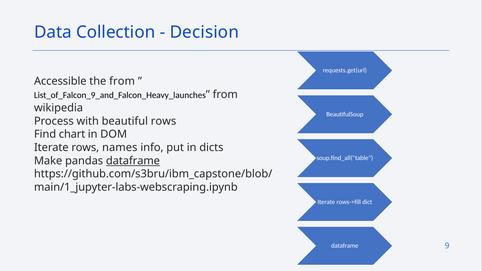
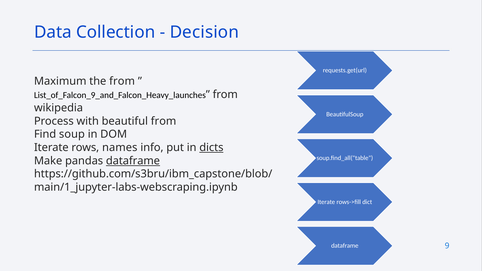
Accessible: Accessible -> Maximum (60, 81)
beautiful rows: rows -> from (164, 121)
chart: chart -> soup (72, 134)
dicts underline: none -> present (211, 148)
